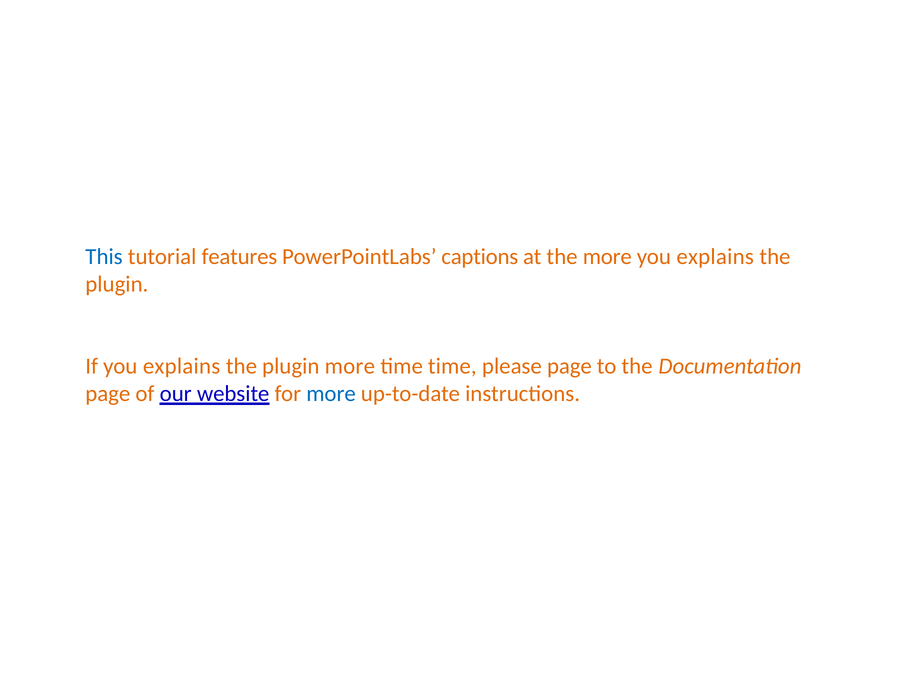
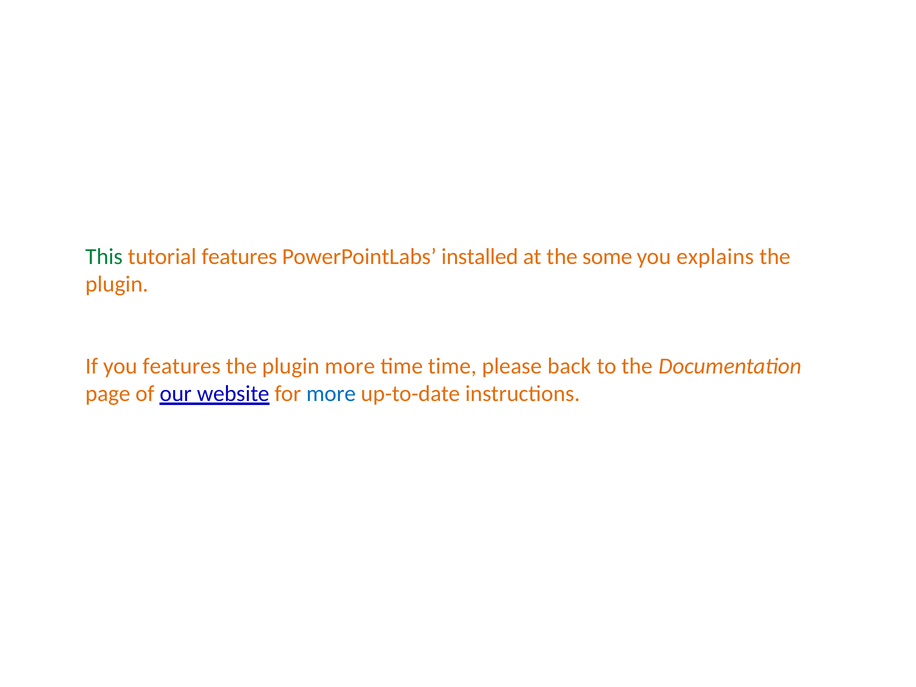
This colour: blue -> green (104, 256)
captions: captions -> installed (480, 256)
the more: more -> some (607, 256)
If you explains: explains -> features (182, 366)
please page: page -> back (569, 366)
